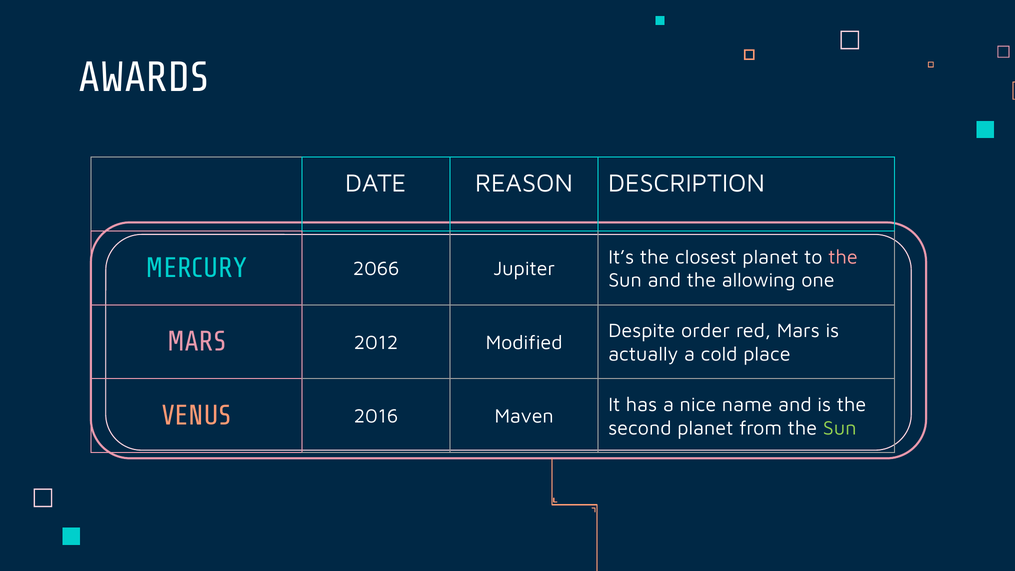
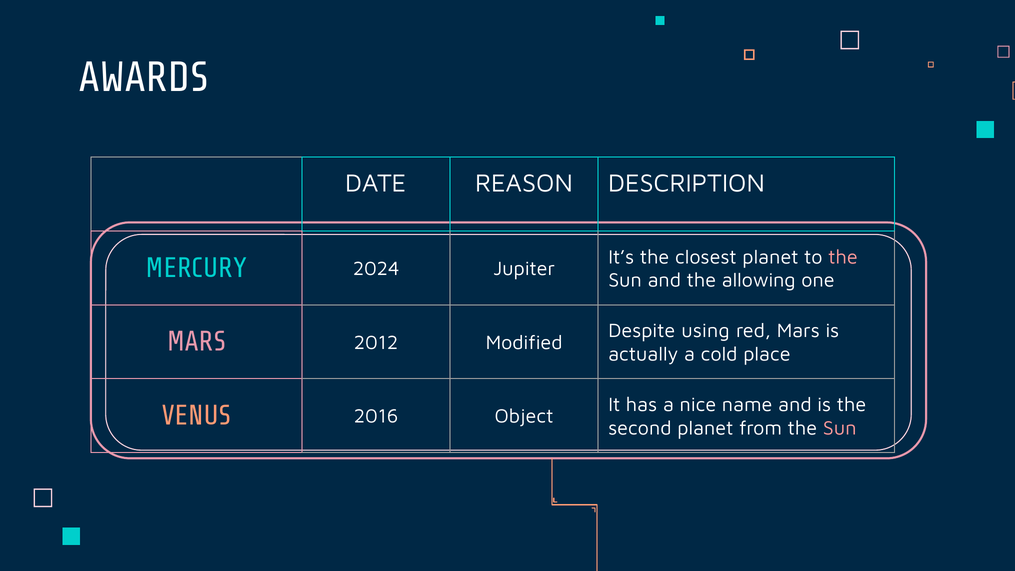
2066: 2066 -> 2024 (376, 269)
order: order -> using (705, 331)
Maven: Maven -> Object (524, 416)
Sun colour: light green -> pink (840, 428)
